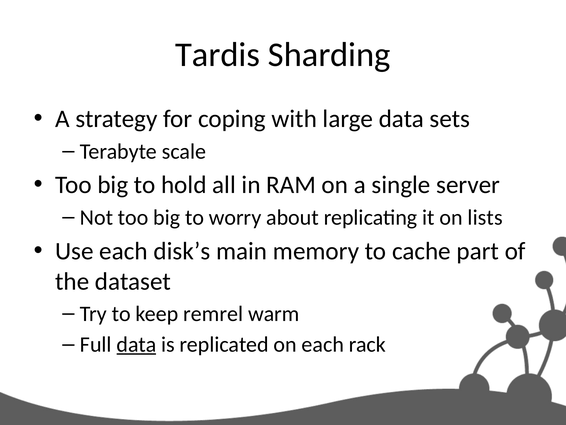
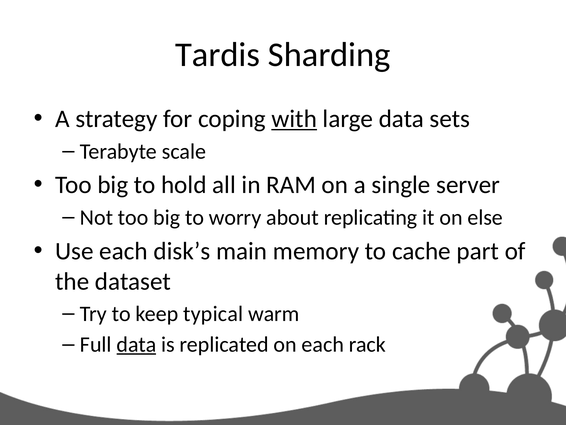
with underline: none -> present (294, 119)
lists: lists -> else (485, 217)
remrel: remrel -> typical (213, 313)
